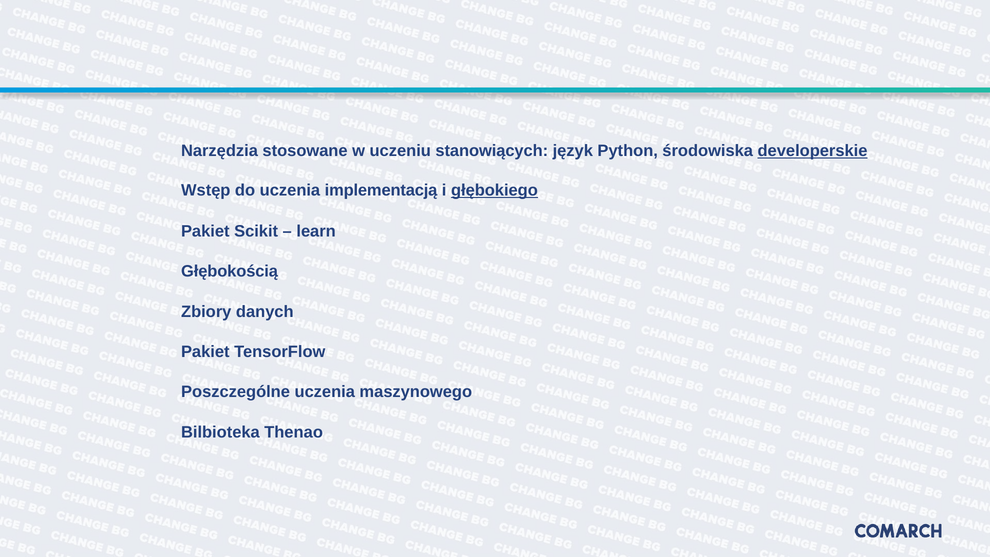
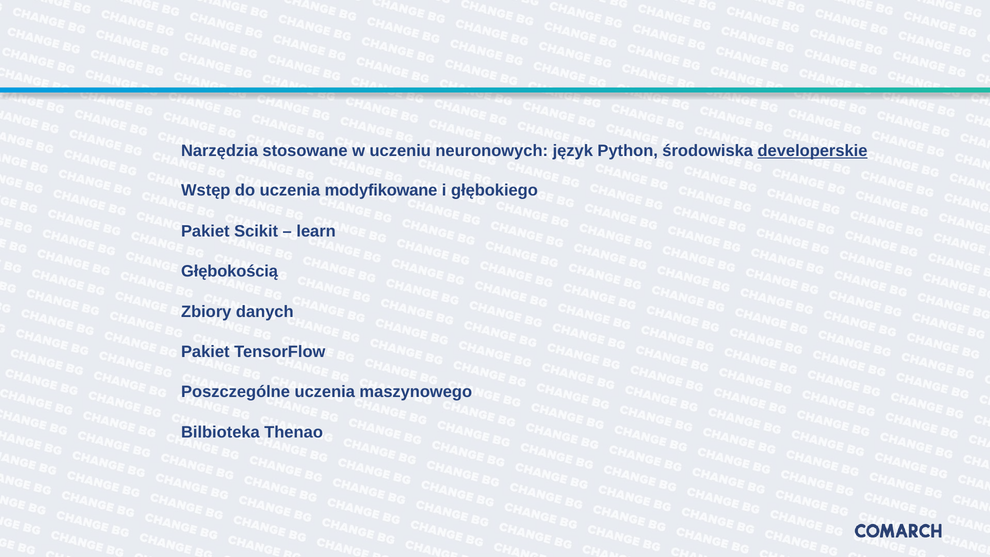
stanowiących: stanowiących -> neuronowych (492, 151)
implementacją: implementacją -> modyfikowane (381, 190)
głębokiego underline: present -> none (494, 190)
